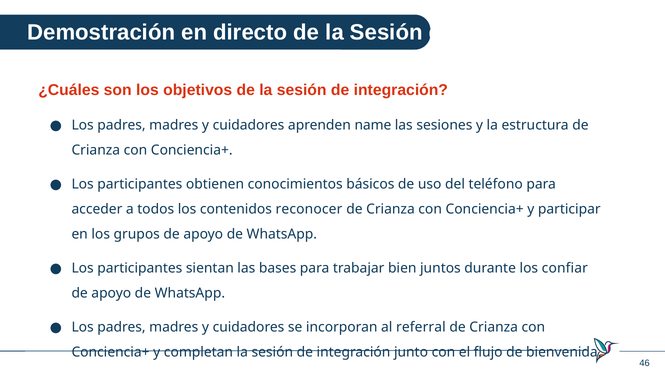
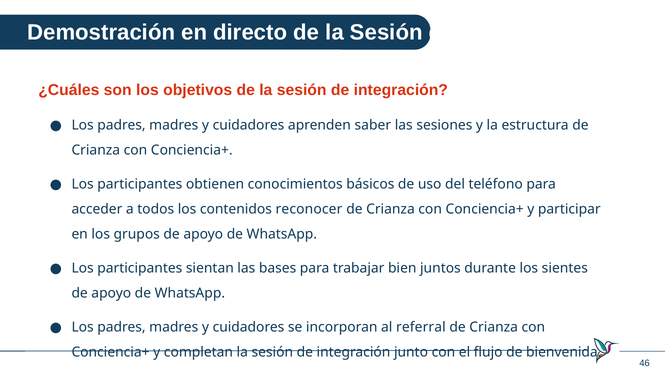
name: name -> saber (373, 125)
confiar: confiar -> sientes (565, 268)
